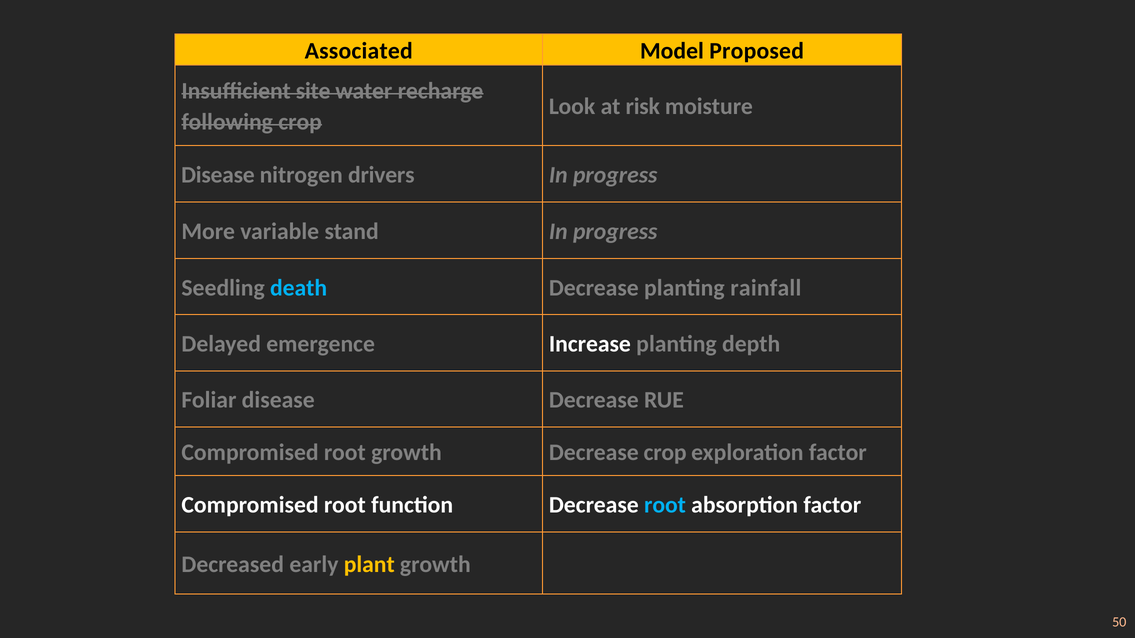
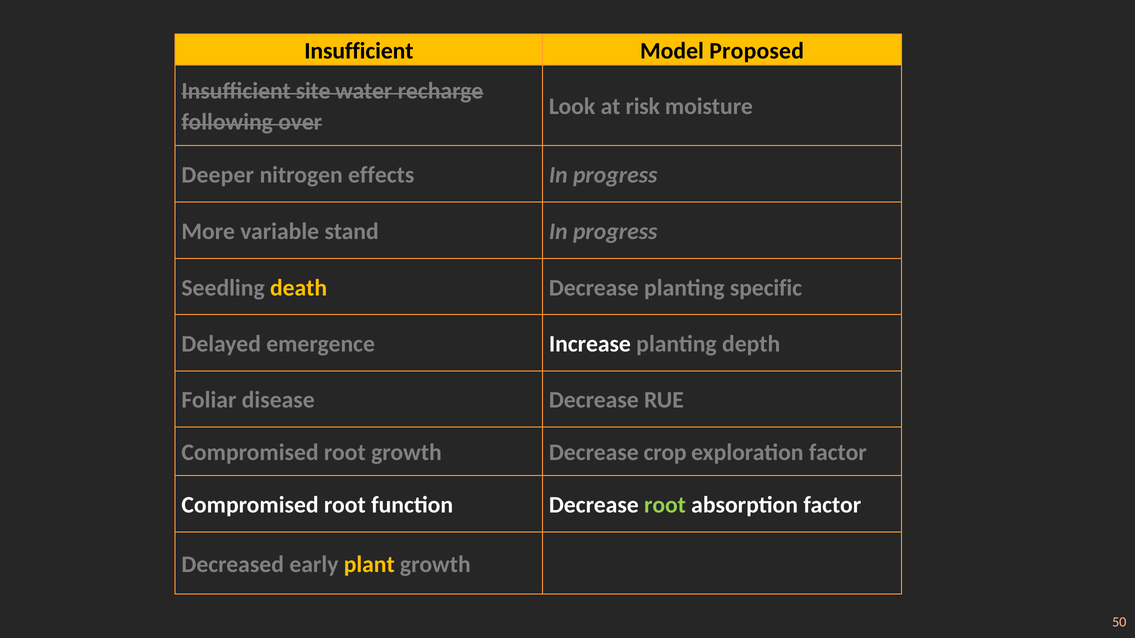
Associated: Associated -> Insufficient (359, 51)
following crop: crop -> over (300, 122)
Disease: Disease -> Deeper (218, 175)
drivers: drivers -> effects (381, 175)
death colour: light blue -> yellow (299, 288)
rainfall: rainfall -> specific (766, 288)
root colour: light blue -> light green (665, 505)
